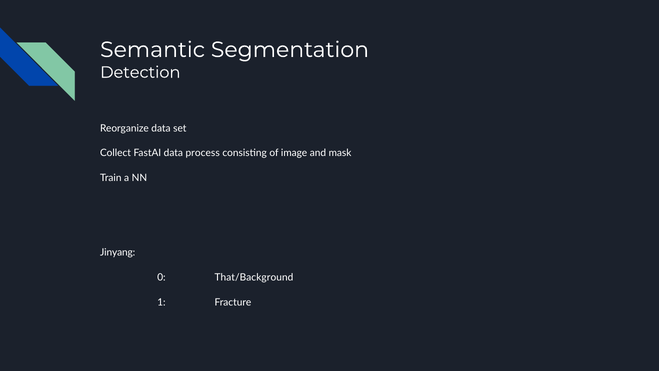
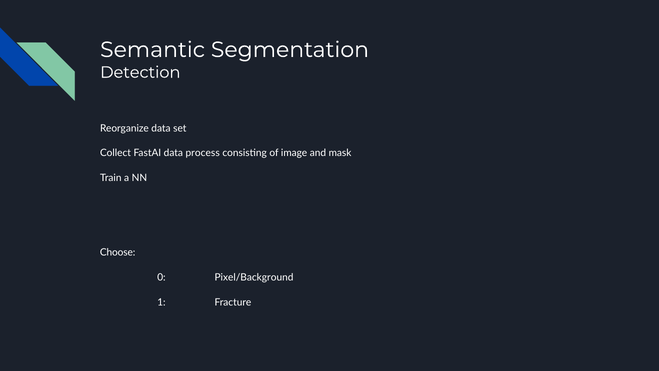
Jinyang: Jinyang -> Choose (118, 252)
That/Background: That/Background -> Pixel/Background (254, 277)
